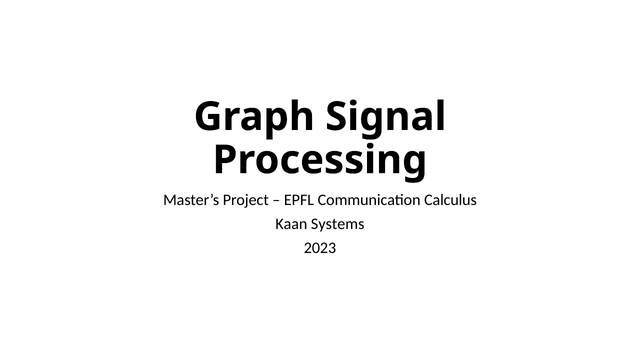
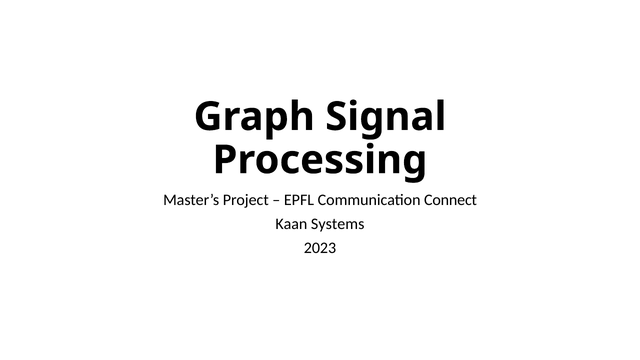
Calculus: Calculus -> Connect (451, 200)
